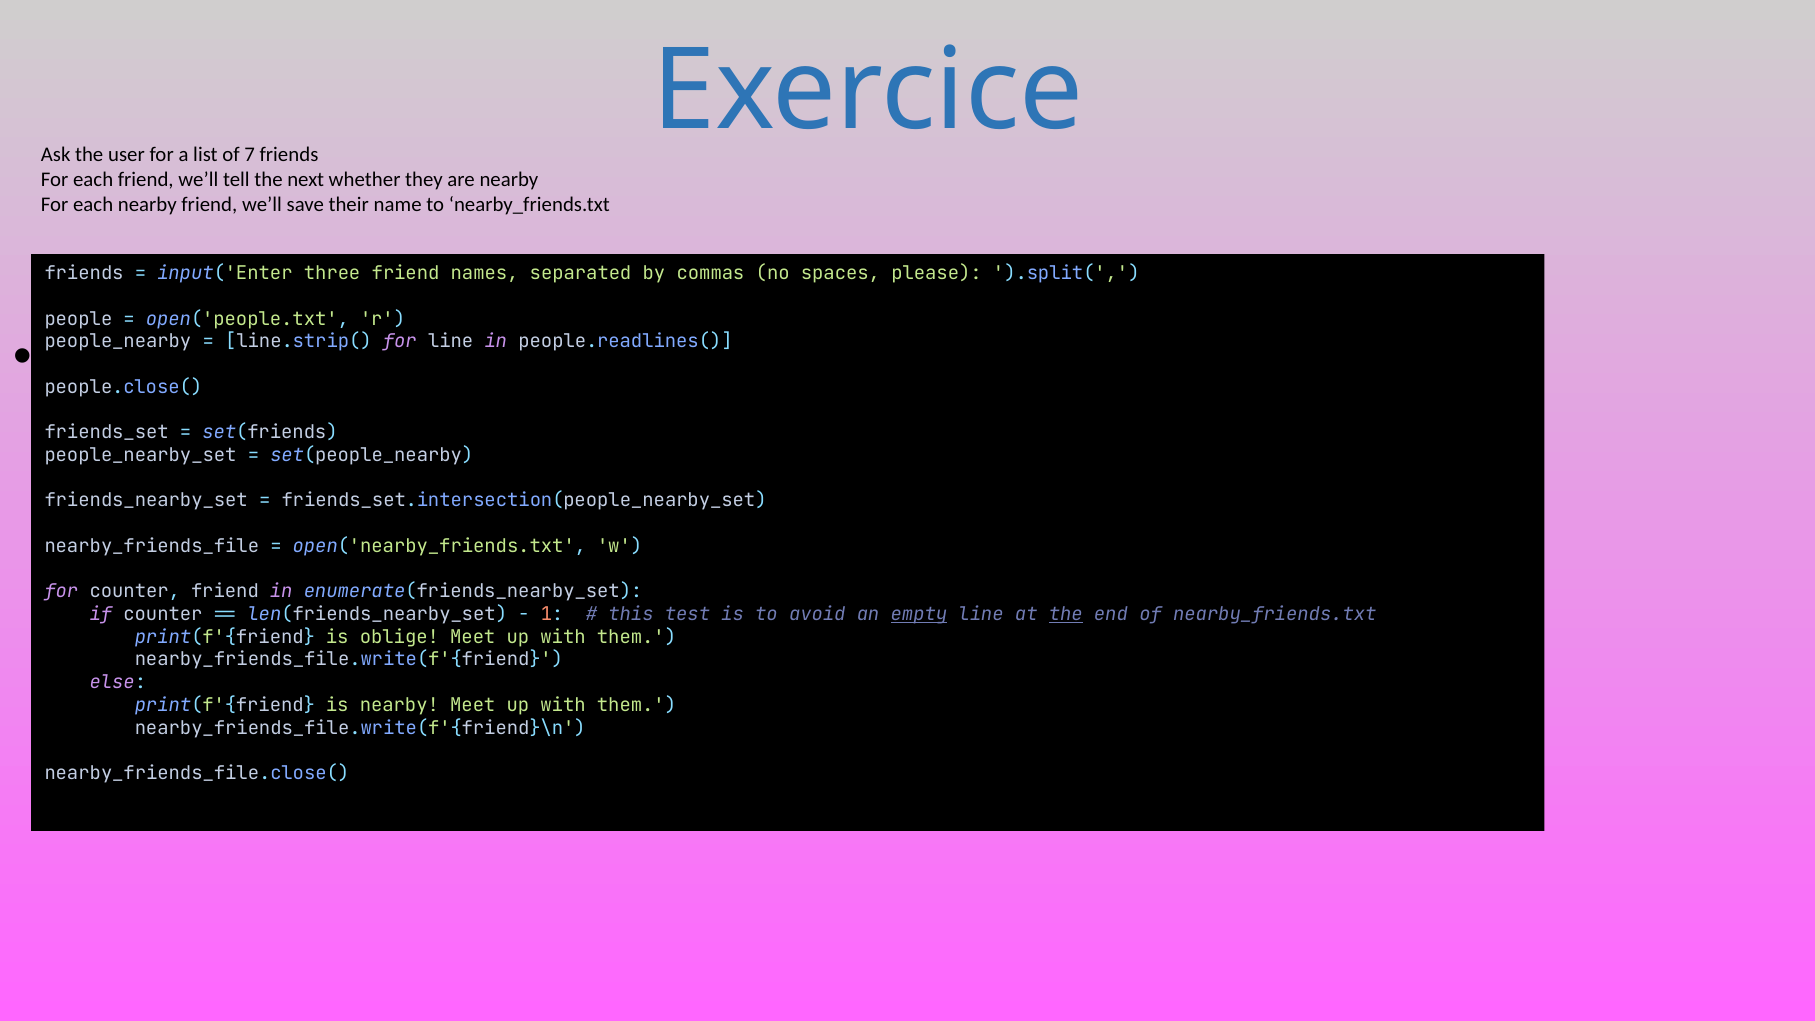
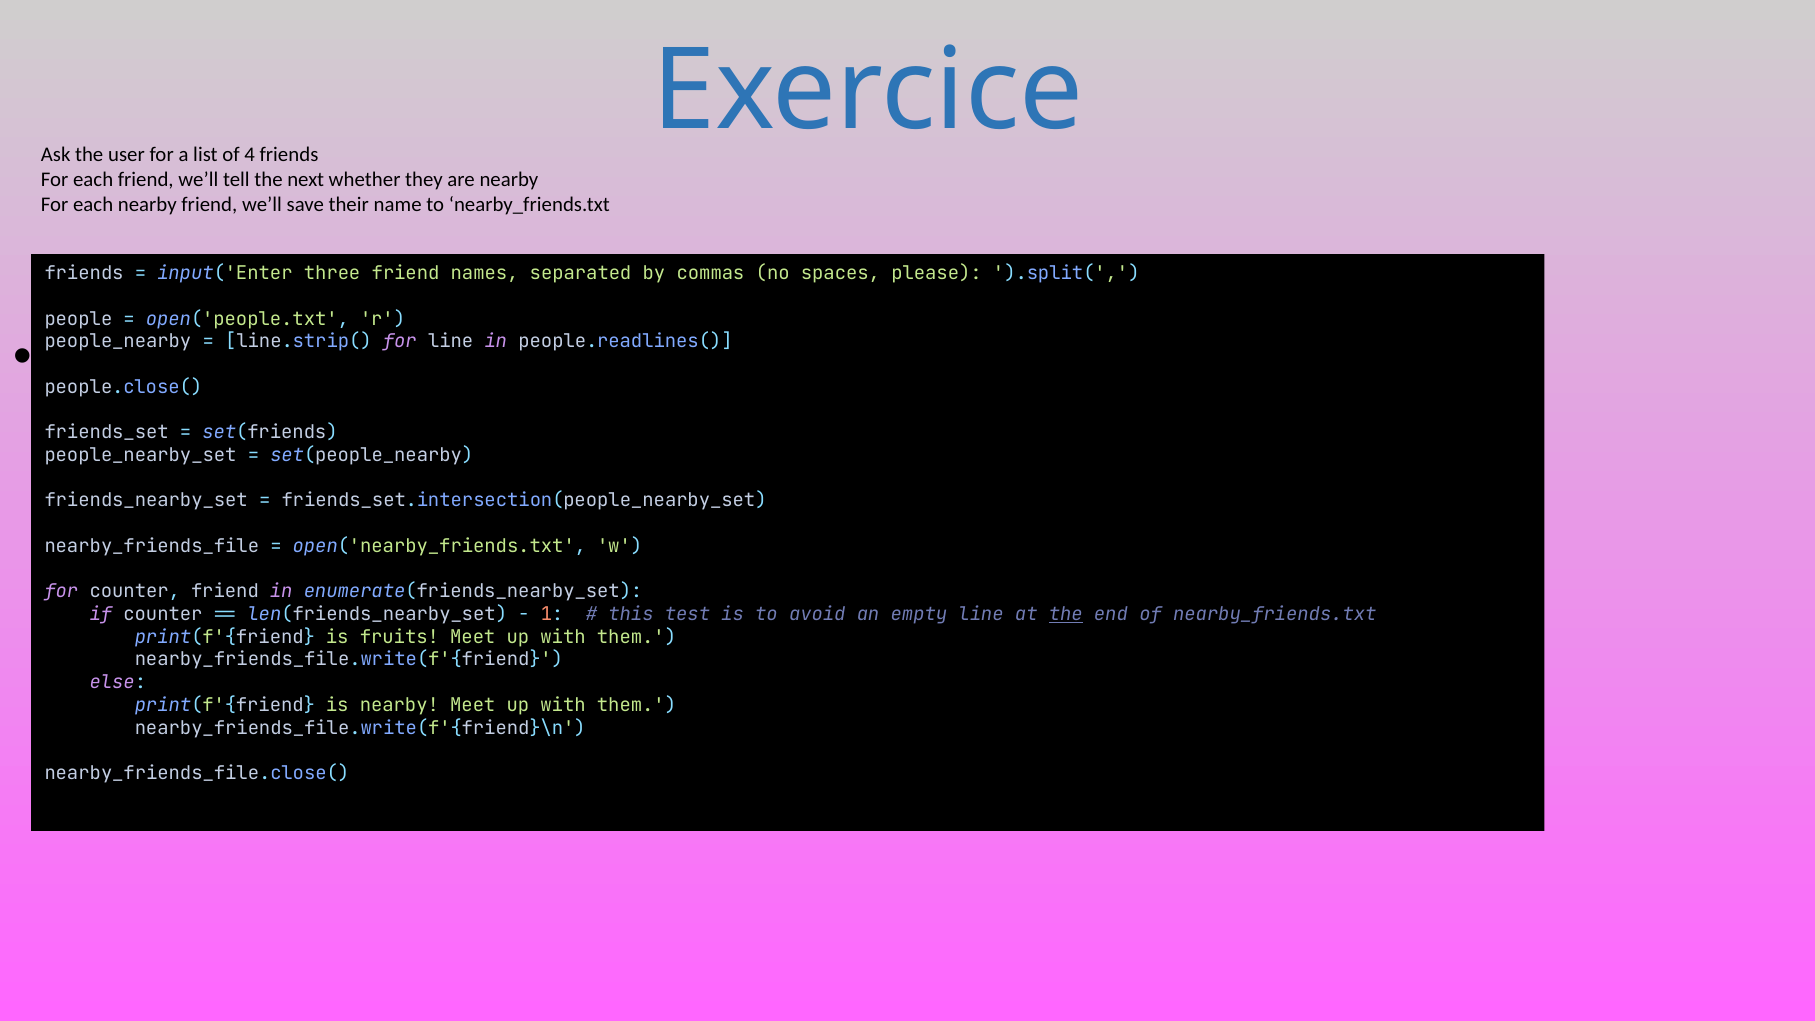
7: 7 -> 4 (250, 155)
empty underline: present -> none (919, 614)
oblige: oblige -> fruits (399, 637)
